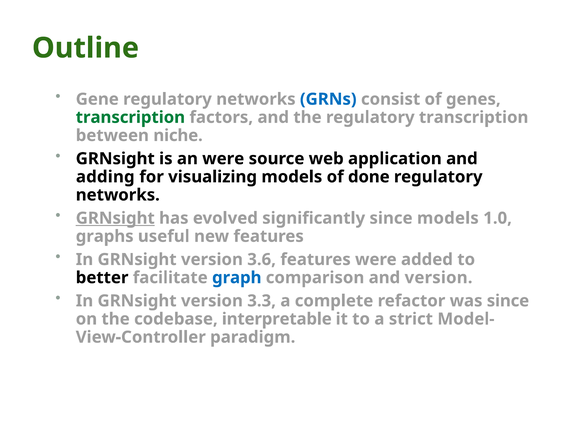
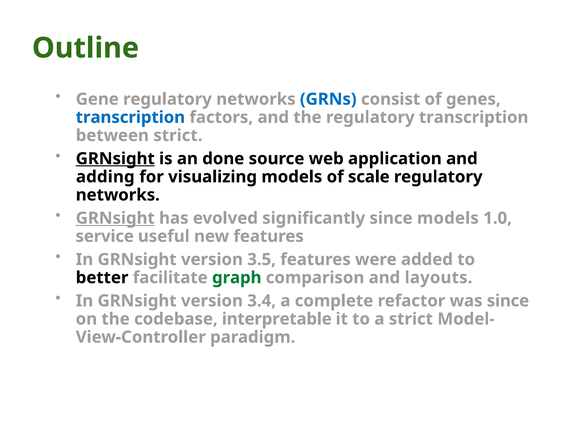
transcription colour: green -> blue (130, 117)
between niche: niche -> strict (178, 135)
GRNsight underline: none -> present (115, 159)
an were: were -> done (223, 159)
done: done -> scale (369, 177)
graphs: graphs -> service (105, 236)
3.6: 3.6 -> 3.5 (262, 260)
graph colour: blue -> green (237, 278)
and version: version -> layouts (439, 278)
3.3: 3.3 -> 3.4 (262, 301)
